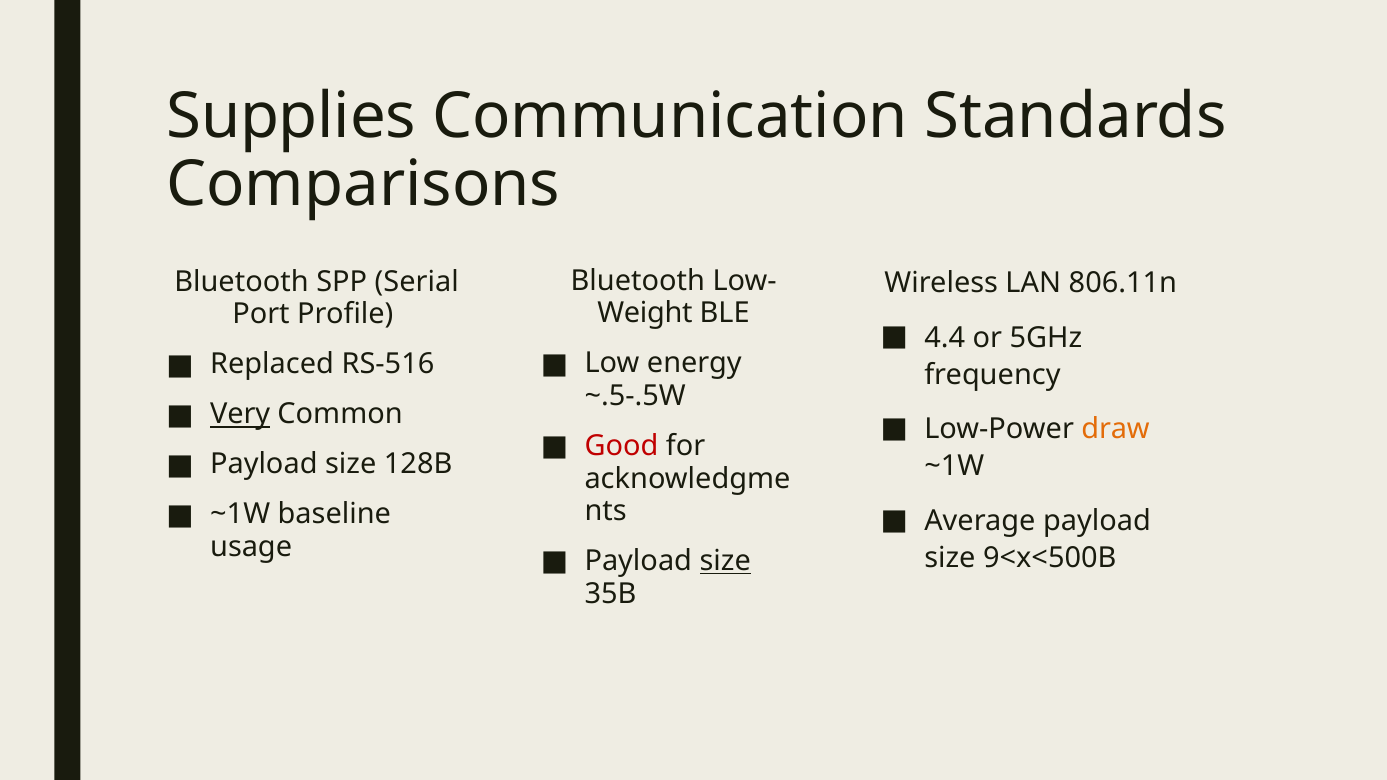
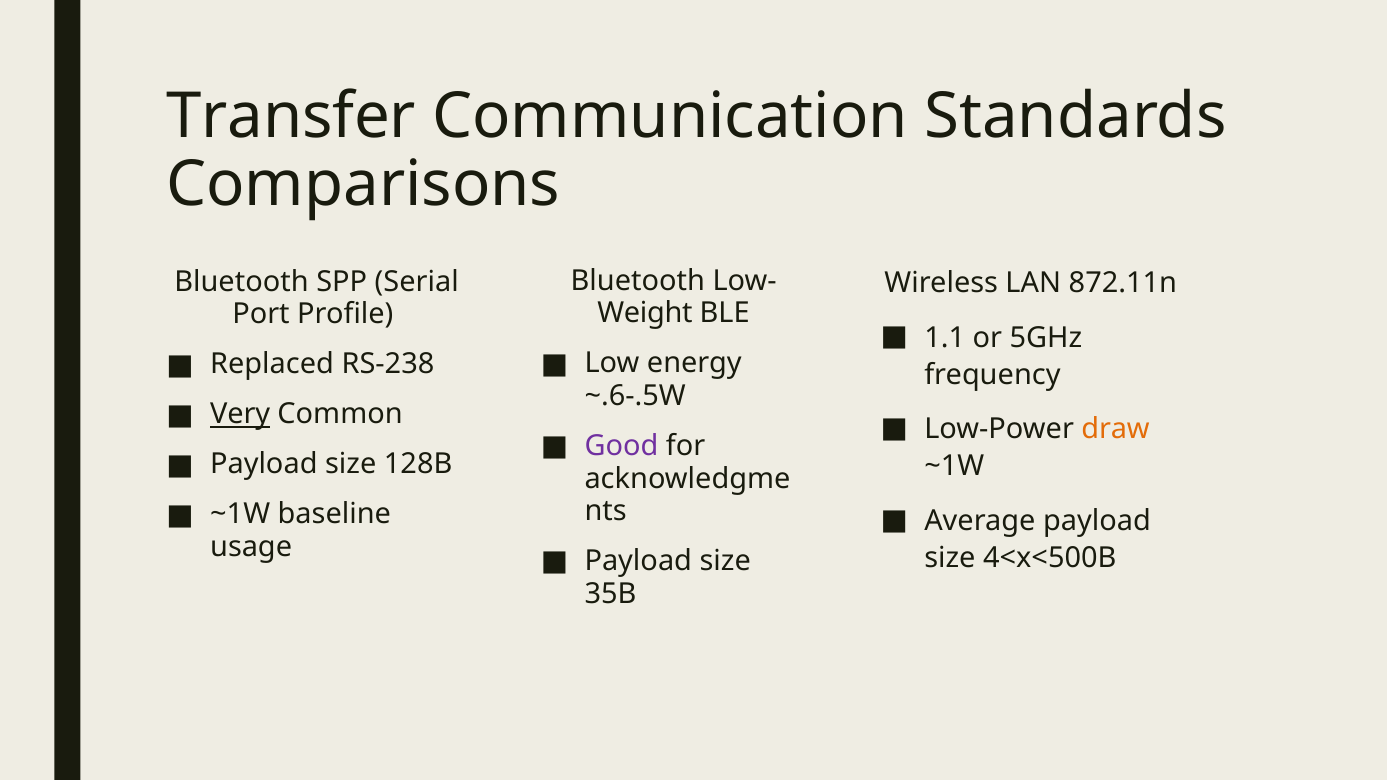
Supplies: Supplies -> Transfer (291, 117)
806.11n: 806.11n -> 872.11n (1123, 283)
4.4: 4.4 -> 1.1 (945, 338)
RS-516: RS-516 -> RS-238 (388, 364)
~.5-.5W: ~.5-.5W -> ~.6-.5W (635, 396)
Good colour: red -> purple (621, 446)
size underline: present -> none (725, 561)
9<x<500B: 9<x<500B -> 4<x<500B (1050, 558)
